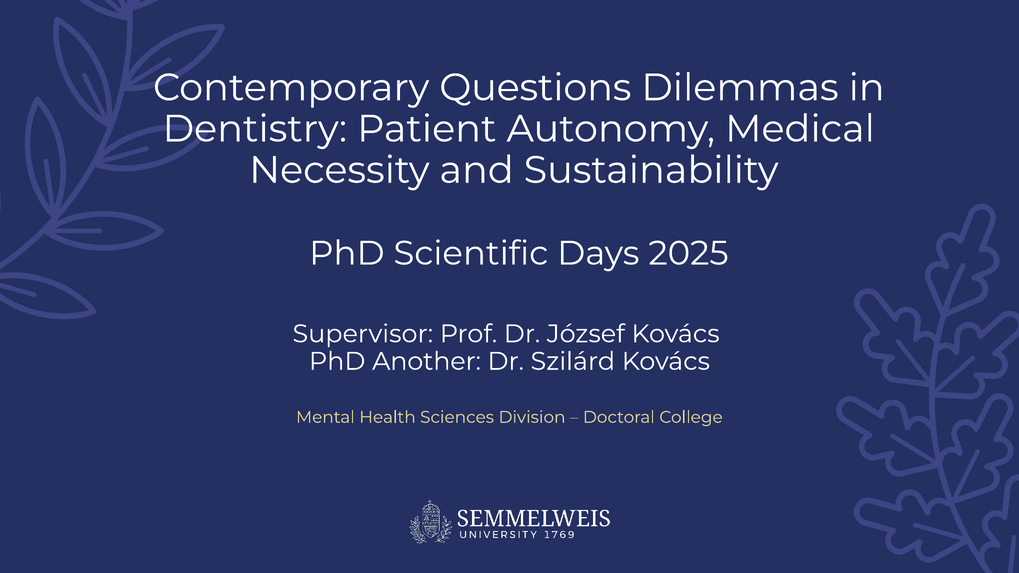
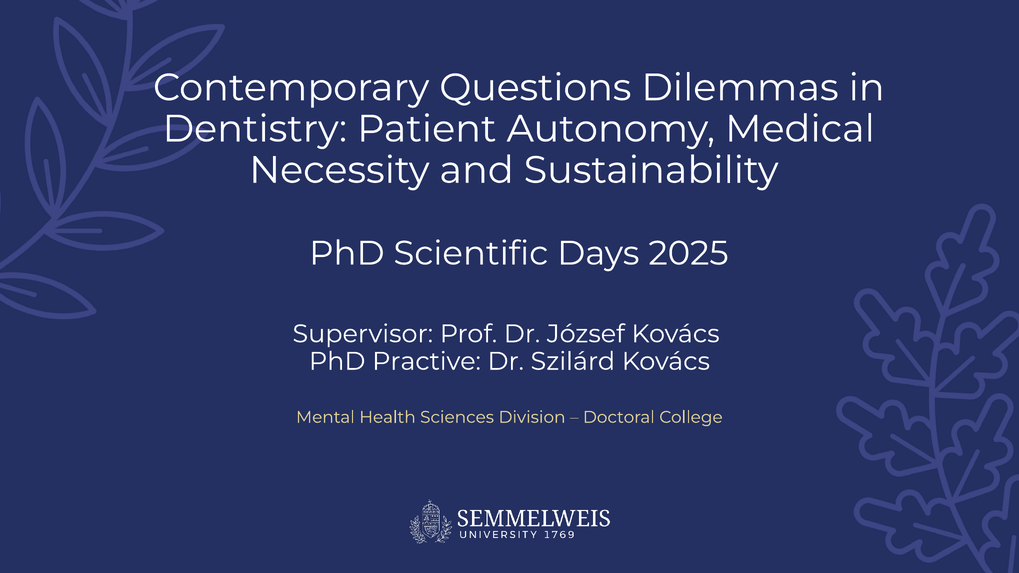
Another: Another -> Practive (427, 361)
